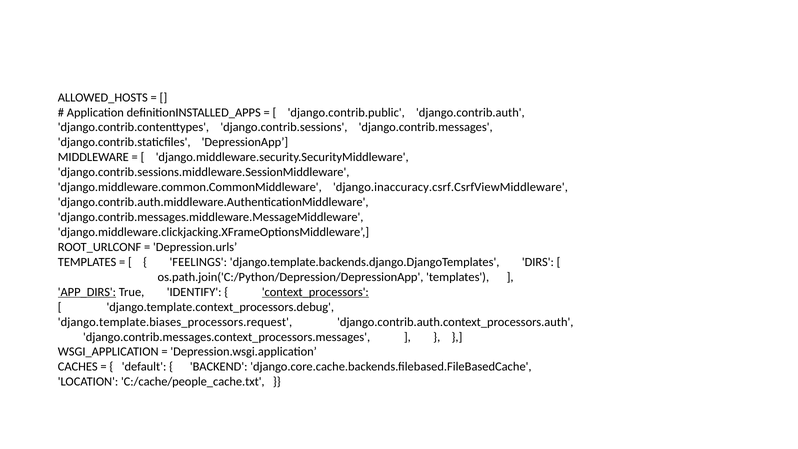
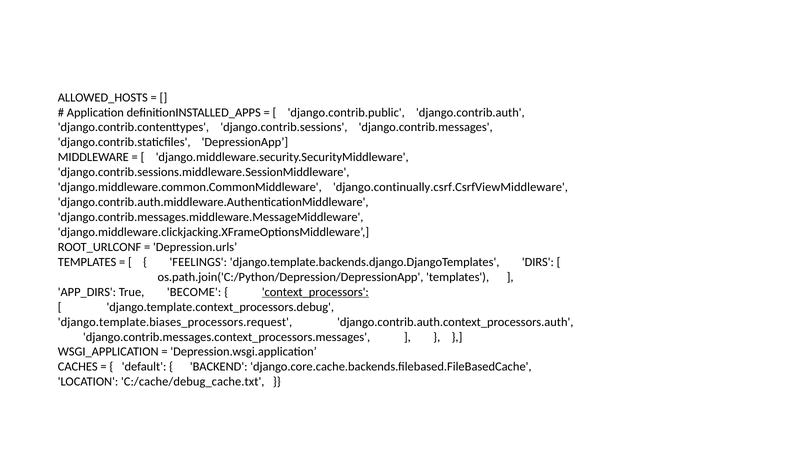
django.inaccuracy.csrf.CsrfViewMiddleware: django.inaccuracy.csrf.CsrfViewMiddleware -> django.continually.csrf.CsrfViewMiddleware (450, 187)
APP_DIRS underline: present -> none (87, 292)
IDENTIFY: IDENTIFY -> BECOME (194, 292)
C:/cache/people_cache.txt: C:/cache/people_cache.txt -> C:/cache/debug_cache.txt (193, 382)
